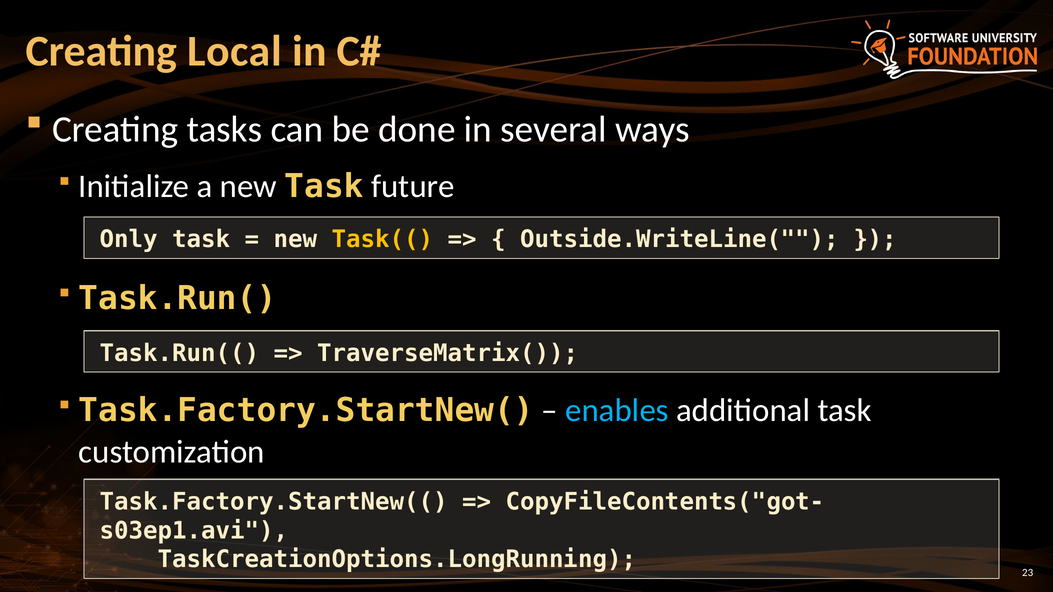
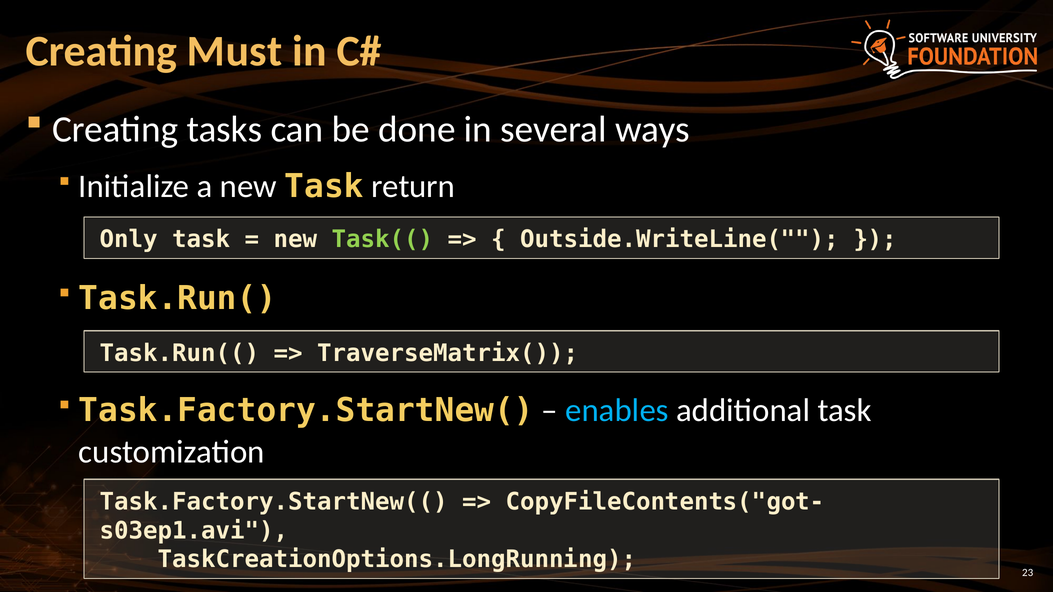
Local: Local -> Must (235, 51)
future: future -> return (413, 187)
Task(( colour: yellow -> light green (382, 240)
